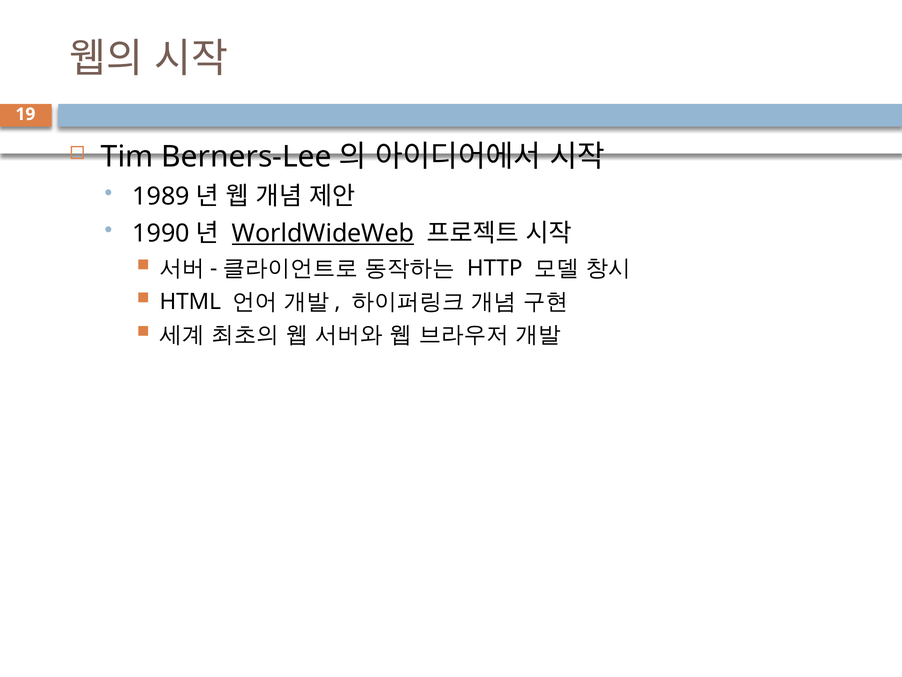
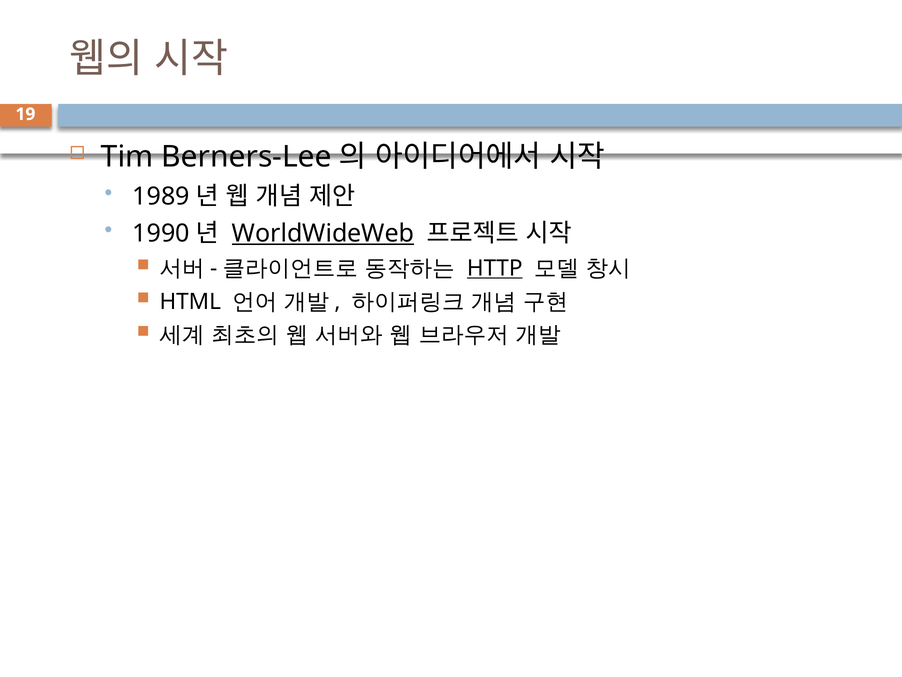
HTTP underline: none -> present (495, 268)
